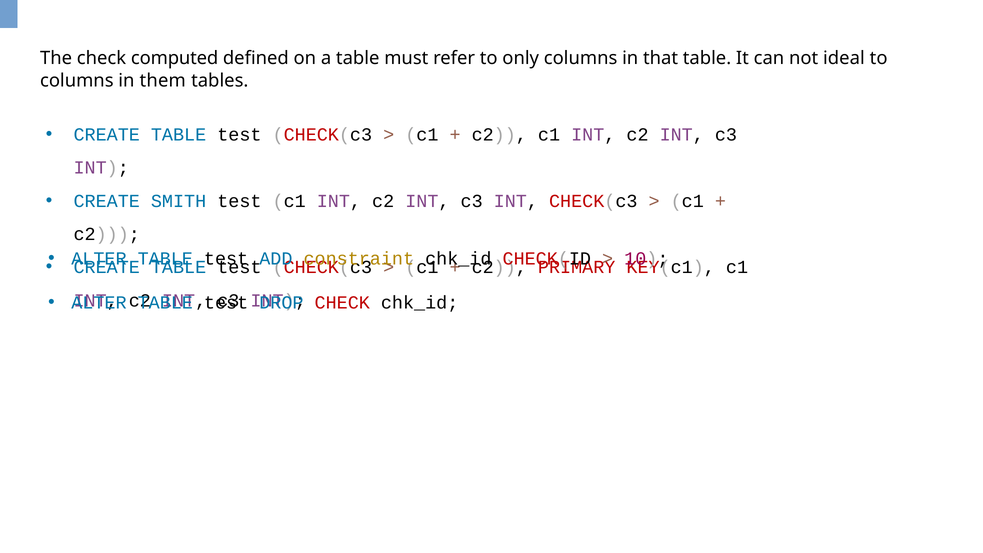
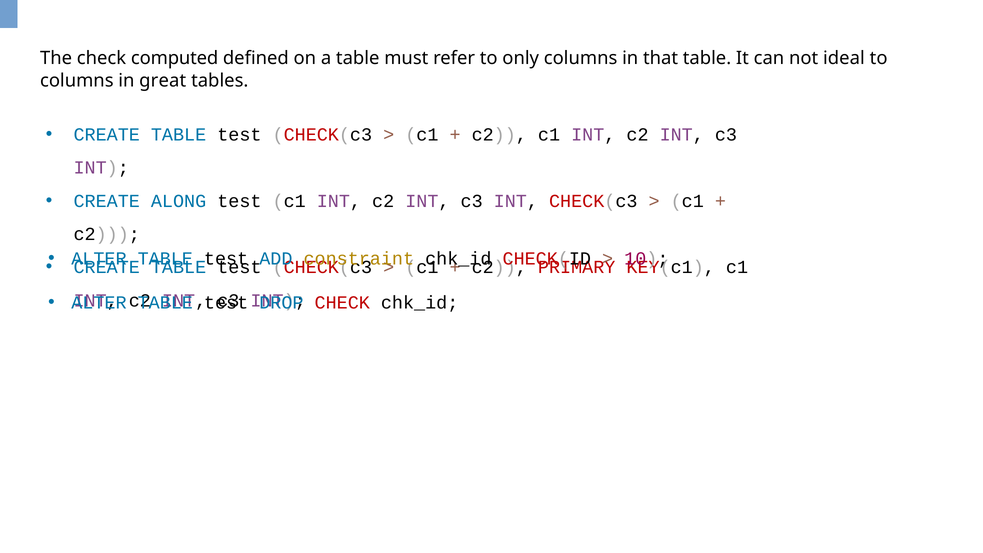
them: them -> great (163, 80)
SMITH: SMITH -> ALONG (179, 201)
